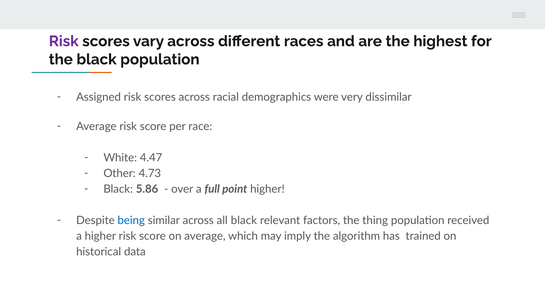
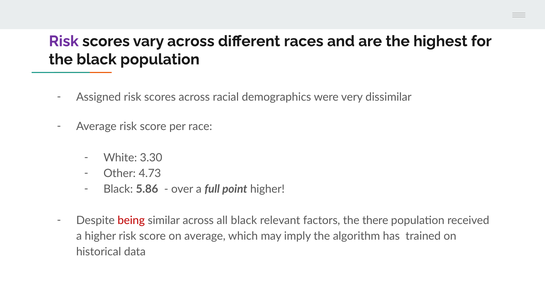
4.47: 4.47 -> 3.30 (151, 157)
being colour: blue -> red (131, 220)
thing: thing -> there (375, 220)
